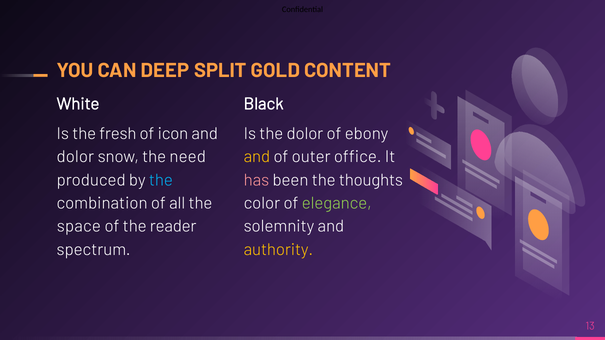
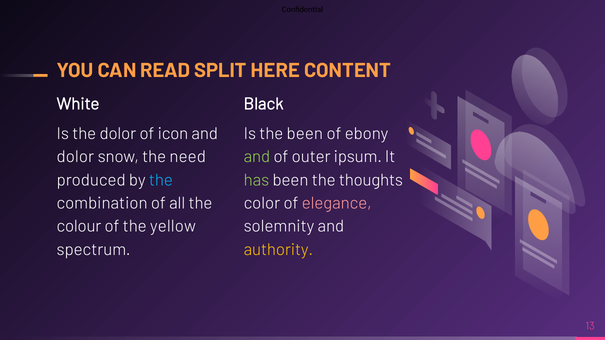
DEEP: DEEP -> READ (165, 71)
GOLD: GOLD -> HERE (275, 71)
the fresh: fresh -> dolor (118, 134)
the dolor: dolor -> been (305, 134)
and colour: yellow -> light green (257, 157)
office: office -> ipsum (358, 157)
has colour: pink -> light green (256, 180)
elegance colour: light green -> pink (337, 203)
space: space -> colour (79, 227)
reader: reader -> yellow (173, 227)
